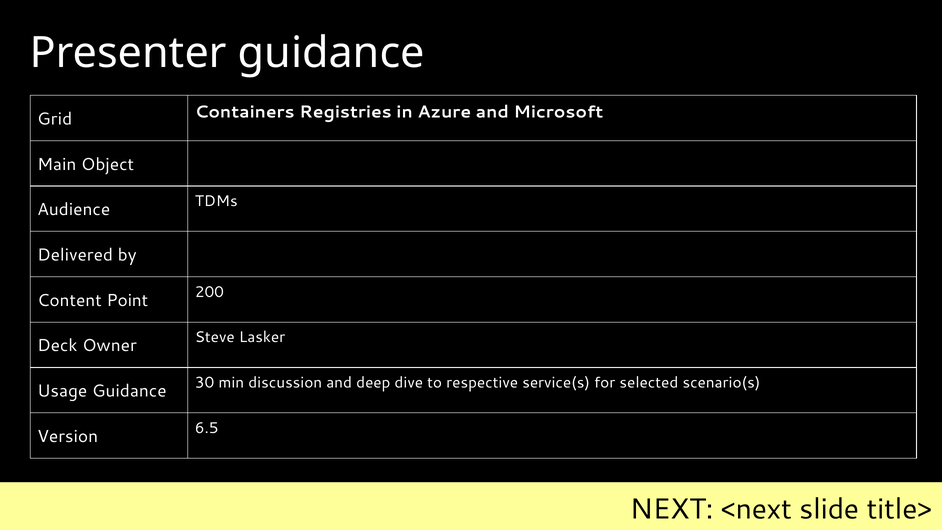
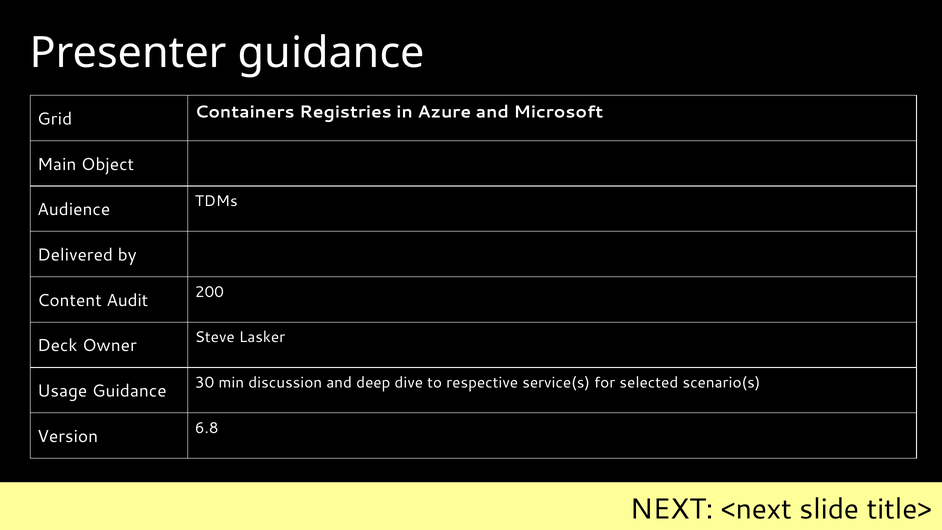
Point: Point -> Audit (127, 300)
6.5: 6.5 -> 6.8 (207, 428)
